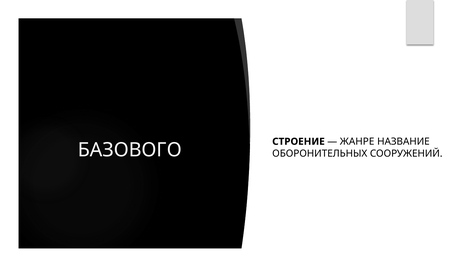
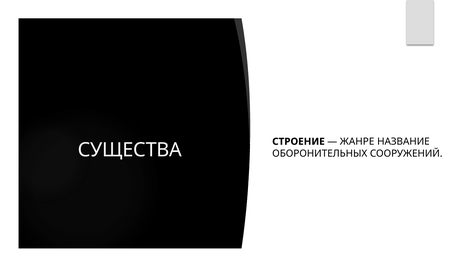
БАЗОВОГО: БАЗОВОГО -> СУЩЕСТВА (130, 150)
